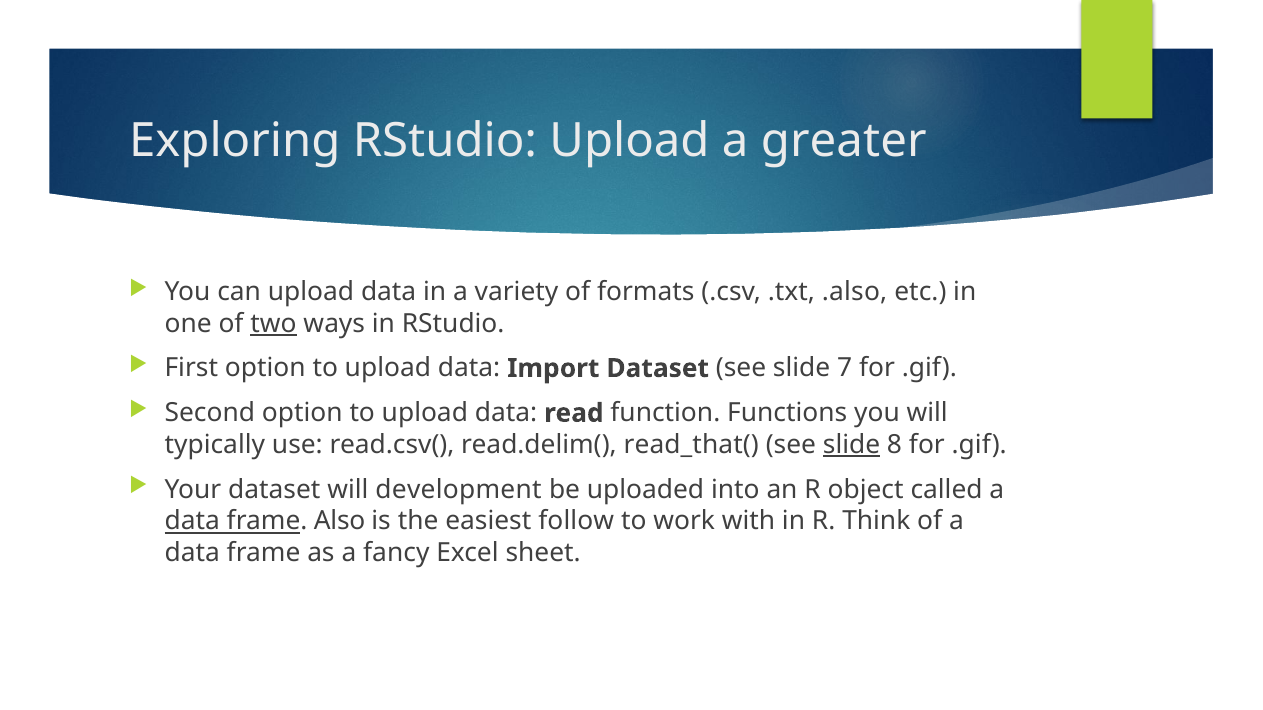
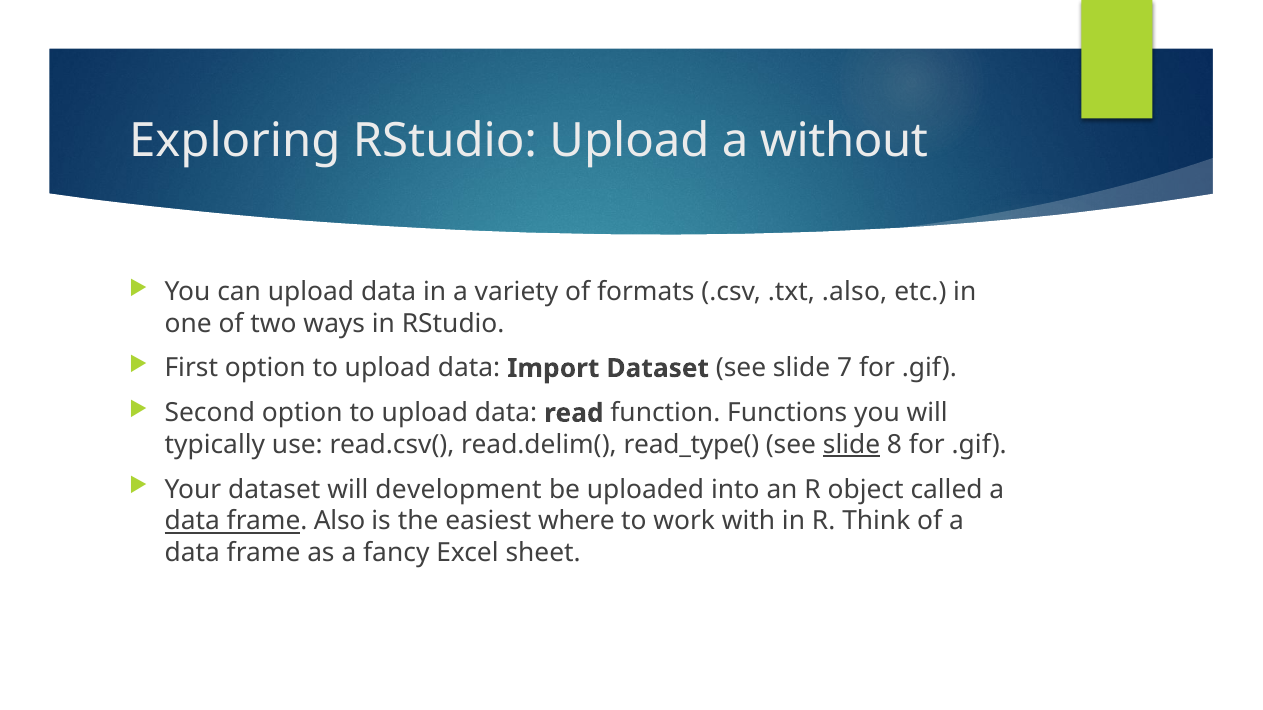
greater: greater -> without (844, 141)
two underline: present -> none (274, 324)
read_that(: read_that( -> read_type( (691, 445)
follow: follow -> where (576, 521)
